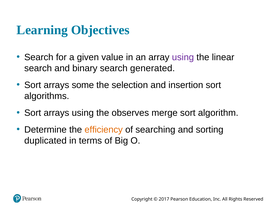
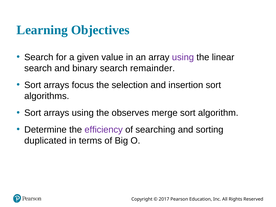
generated: generated -> remainder (153, 68)
some: some -> focus (83, 85)
efficiency colour: orange -> purple (104, 130)
